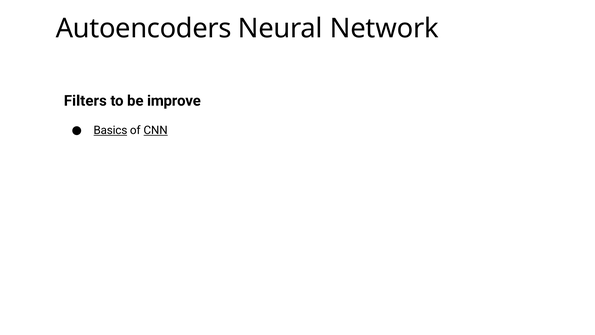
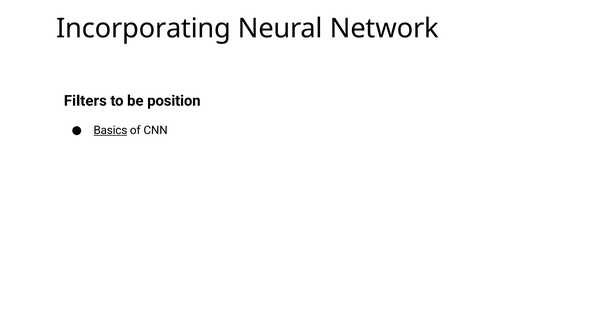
Autoencoders: Autoencoders -> Incorporating (144, 28)
improve: improve -> position (174, 101)
CNN underline: present -> none (156, 130)
